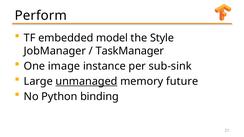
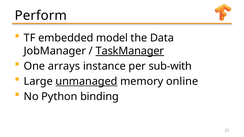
Style: Style -> Data (162, 38)
TaskManager underline: none -> present (130, 51)
image: image -> arrays (64, 66)
sub-sink: sub-sink -> sub-with (170, 66)
future: future -> online (182, 81)
